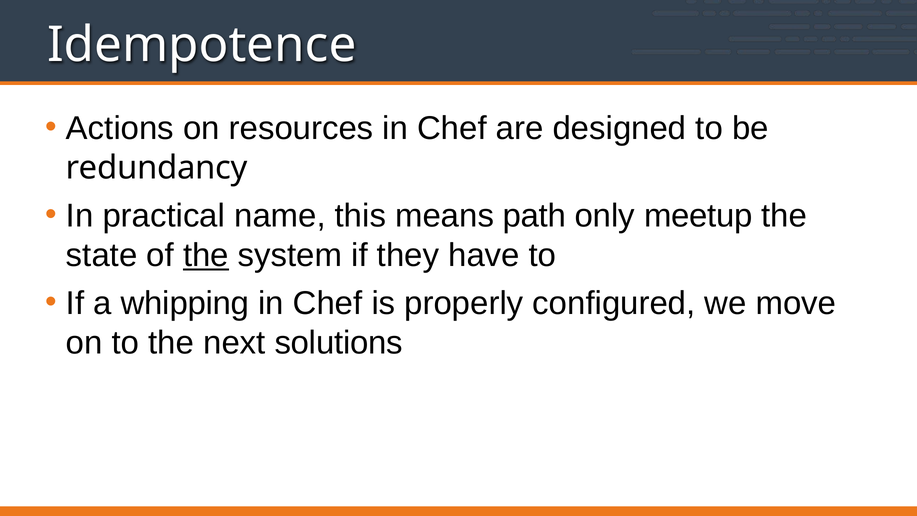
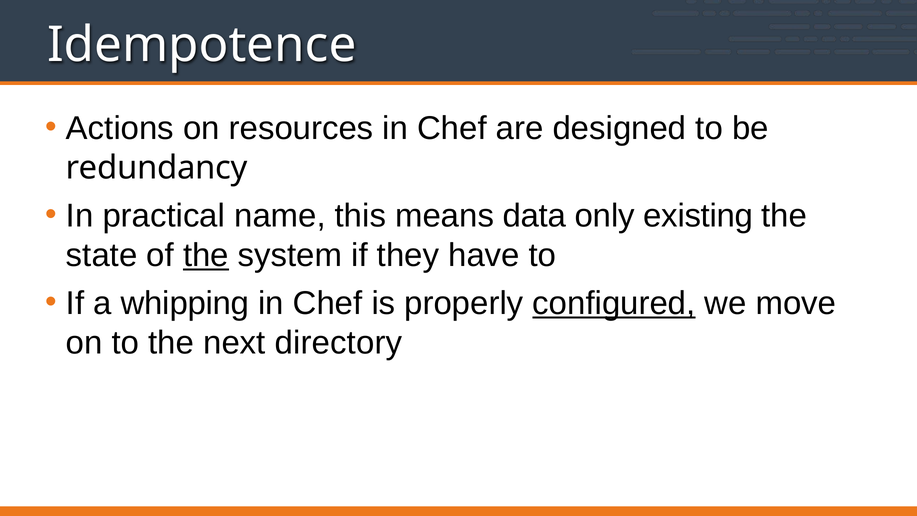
path: path -> data (534, 216)
meetup: meetup -> existing (698, 216)
configured underline: none -> present (614, 303)
solutions: solutions -> directory (339, 343)
